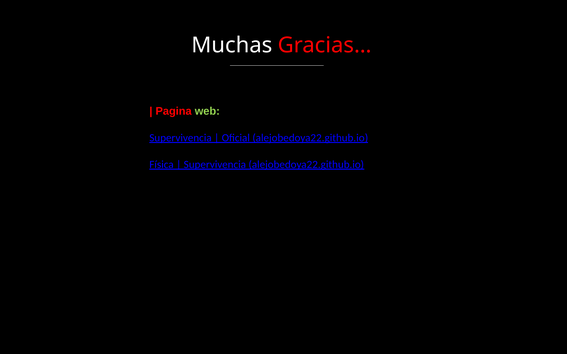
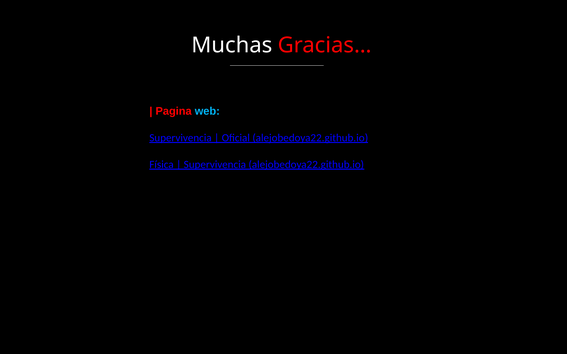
web colour: light green -> light blue (207, 111)
